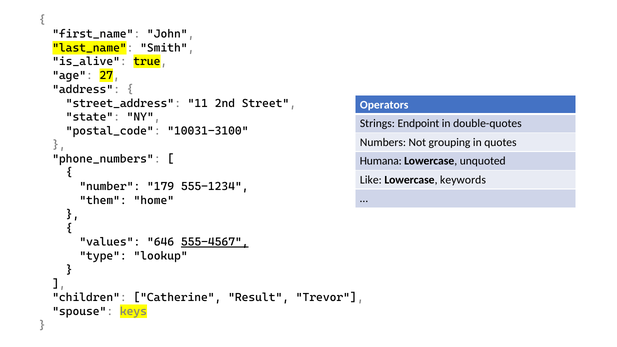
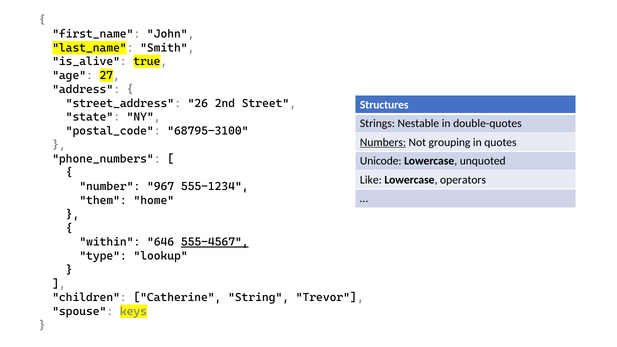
11: 11 -> 26 (198, 103)
Operators: Operators -> Structures (384, 105)
Endpoint: Endpoint -> Nestable (418, 124)
10031-3100: 10031-3100 -> 68795-3100 (208, 131)
Numbers underline: none -> present (383, 142)
Humana: Humana -> Unicode (381, 161)
keywords: keywords -> operators (463, 180)
179: 179 -> 967 (161, 187)
values: values -> within (110, 242)
Result: Result -> String (259, 298)
